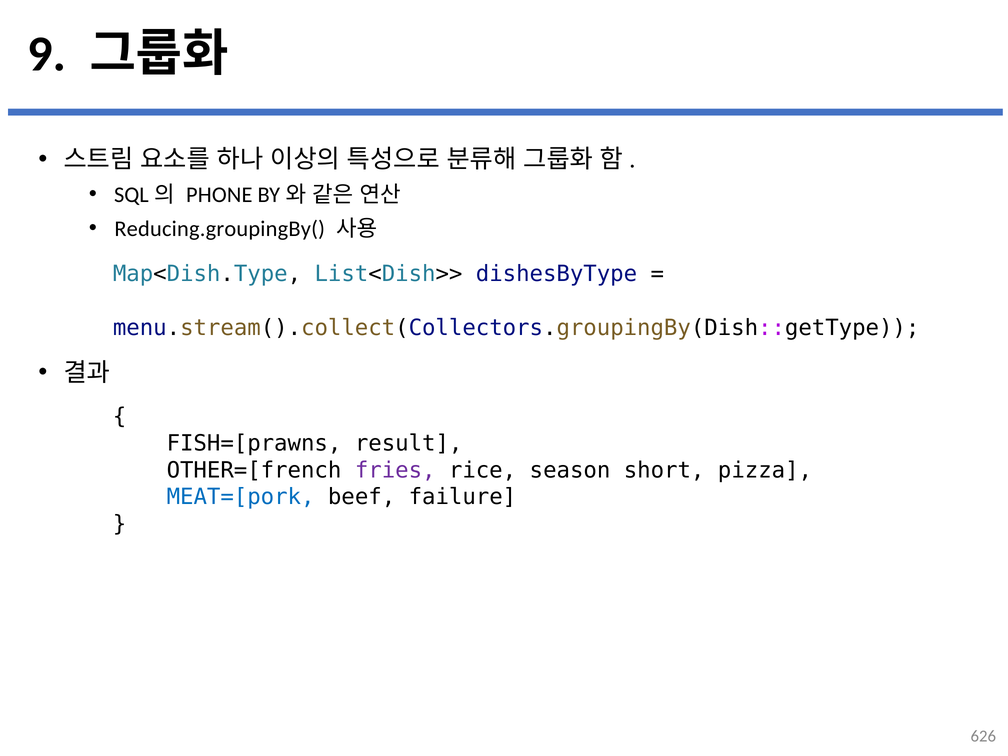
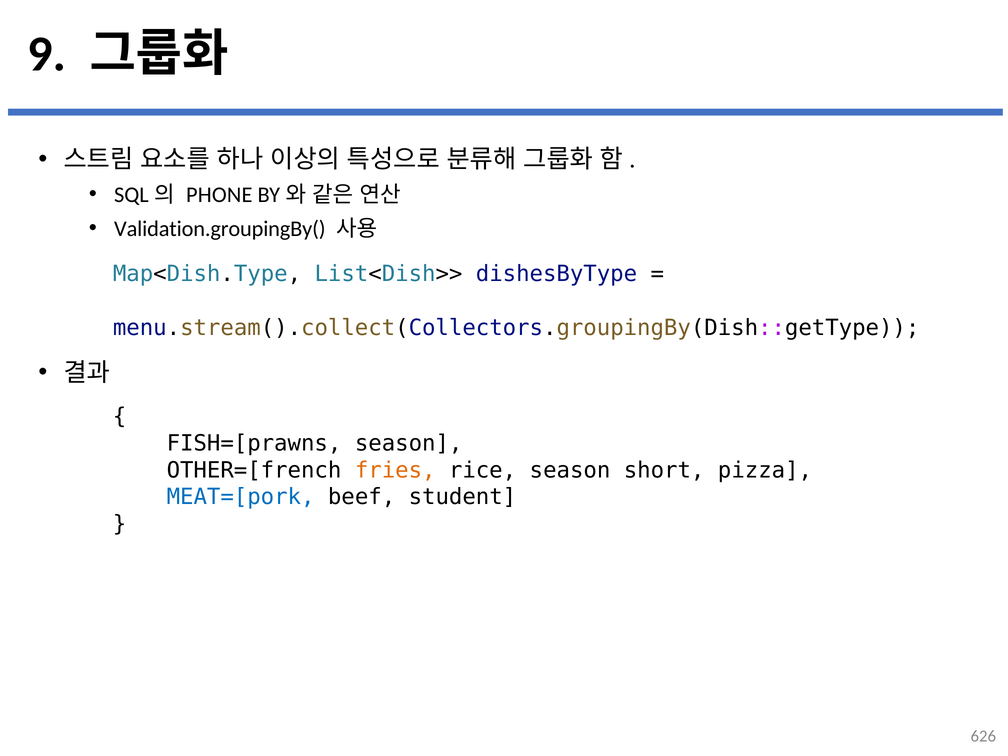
Reducing.groupingBy(: Reducing.groupingBy( -> Validation.groupingBy( (220, 229)
FISH=[prawns result: result -> season (409, 443)
fries colour: purple -> orange (395, 470)
failure: failure -> student (462, 497)
